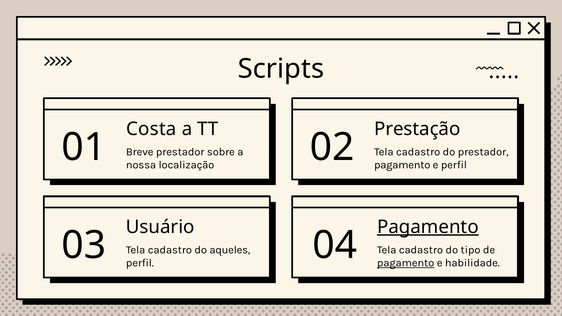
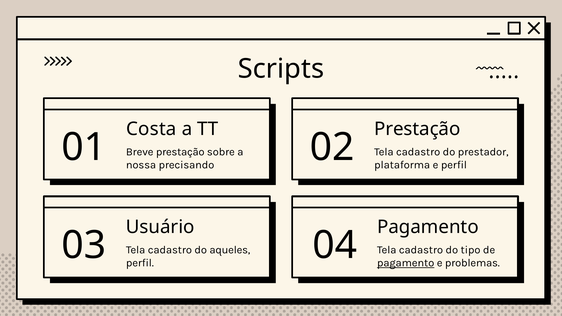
Breve prestador: prestador -> prestação (180, 152)
pagamento: pagamento -> plataforma (402, 165)
localização: localização -> precisando (186, 165)
Pagamento underline: present -> none (428, 227)
habilidade: habilidade -> problemas (472, 263)
